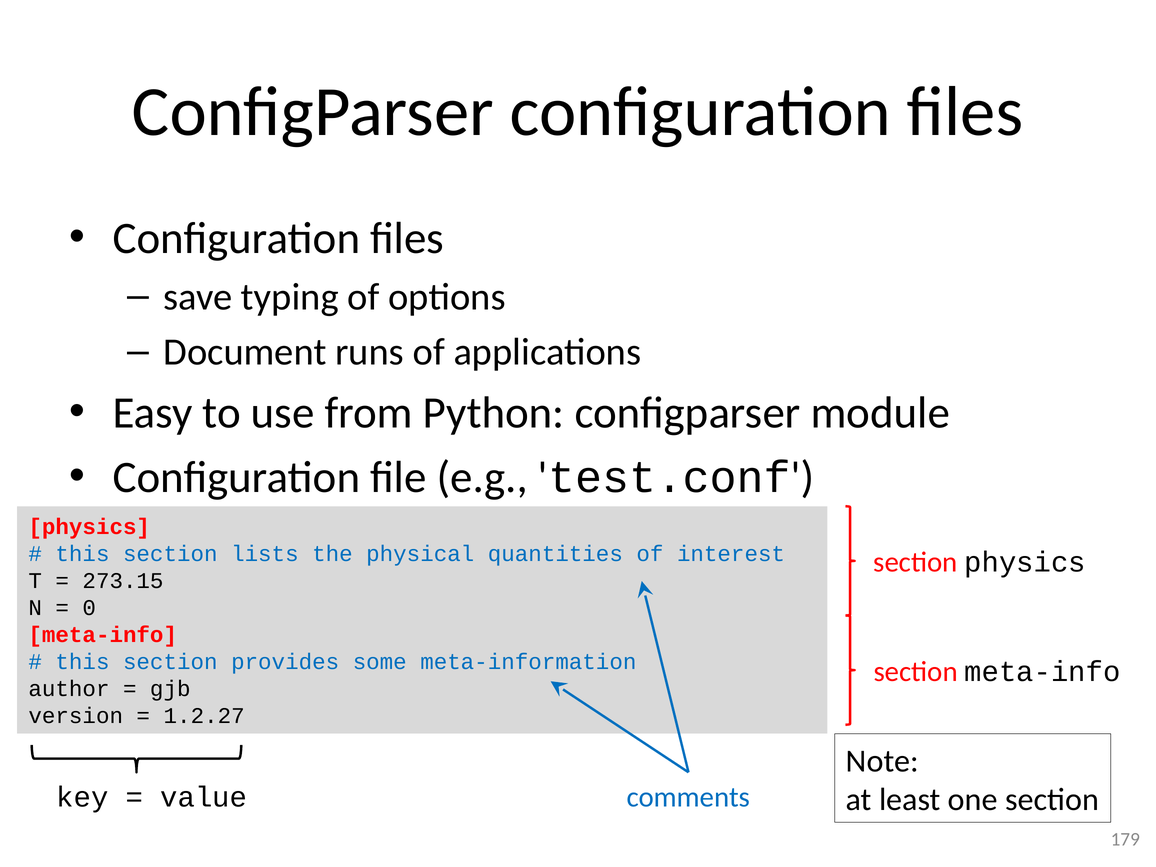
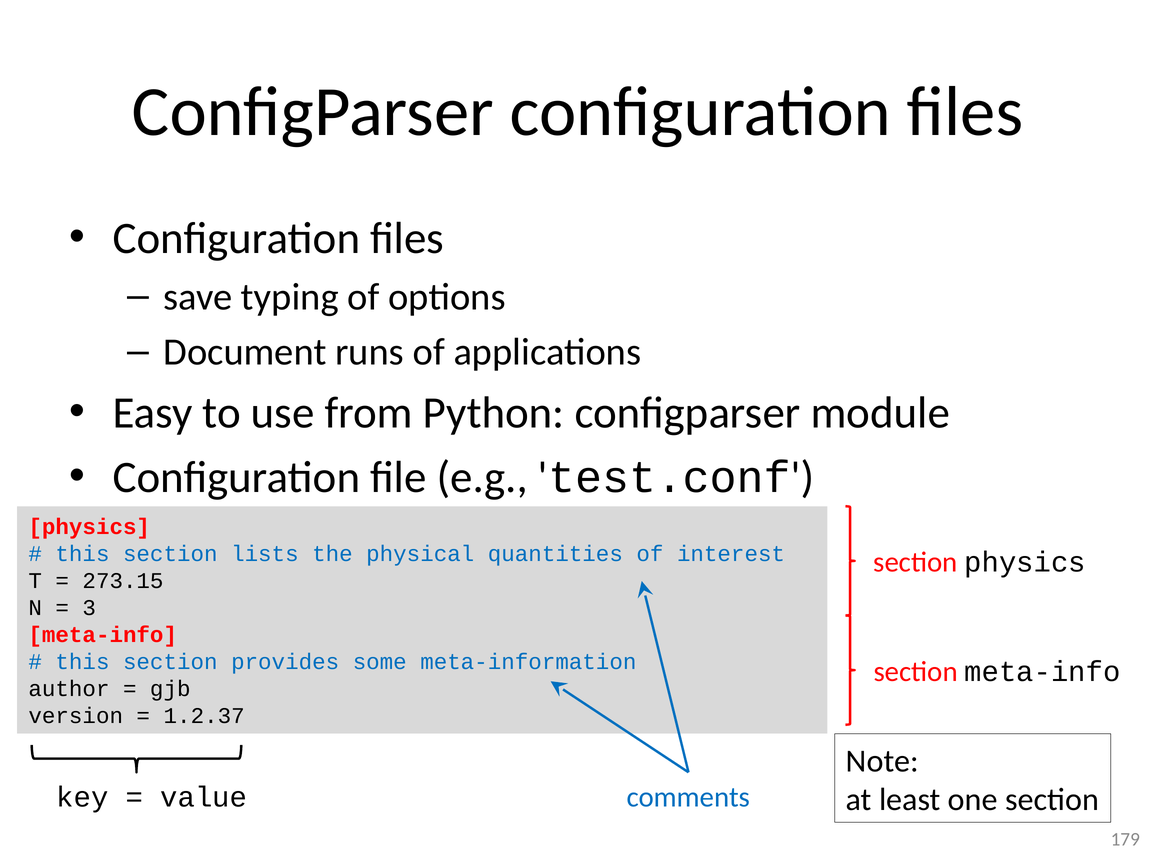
0: 0 -> 3 (89, 608)
1.2.27: 1.2.27 -> 1.2.37 (204, 716)
